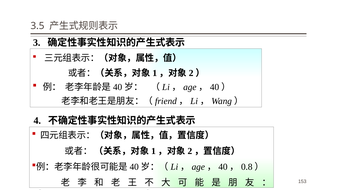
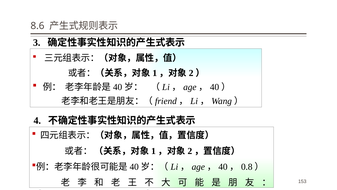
3.5: 3.5 -> 8.6 (37, 26)
